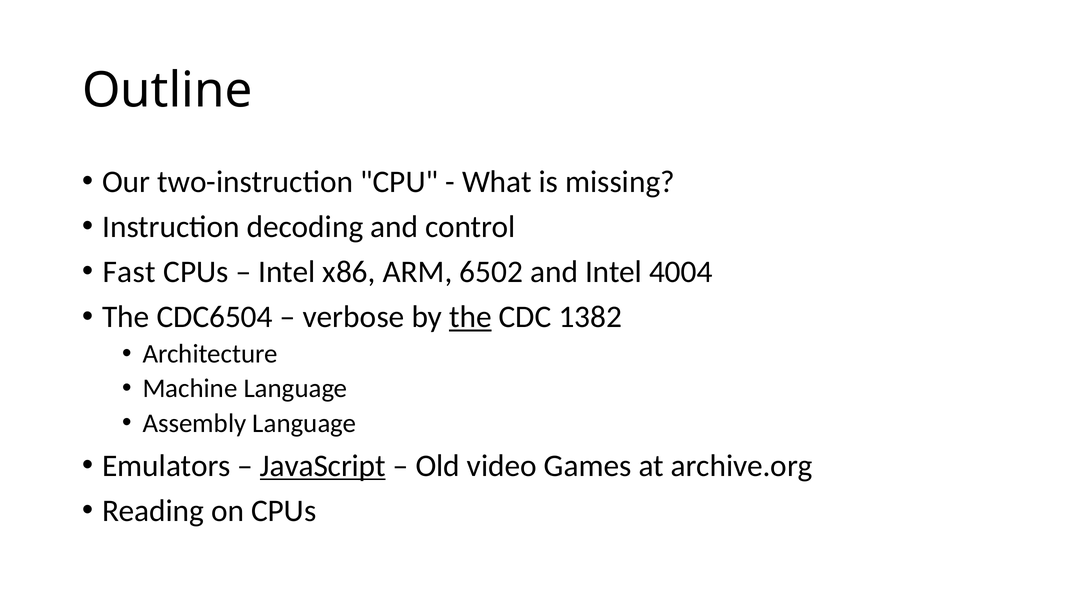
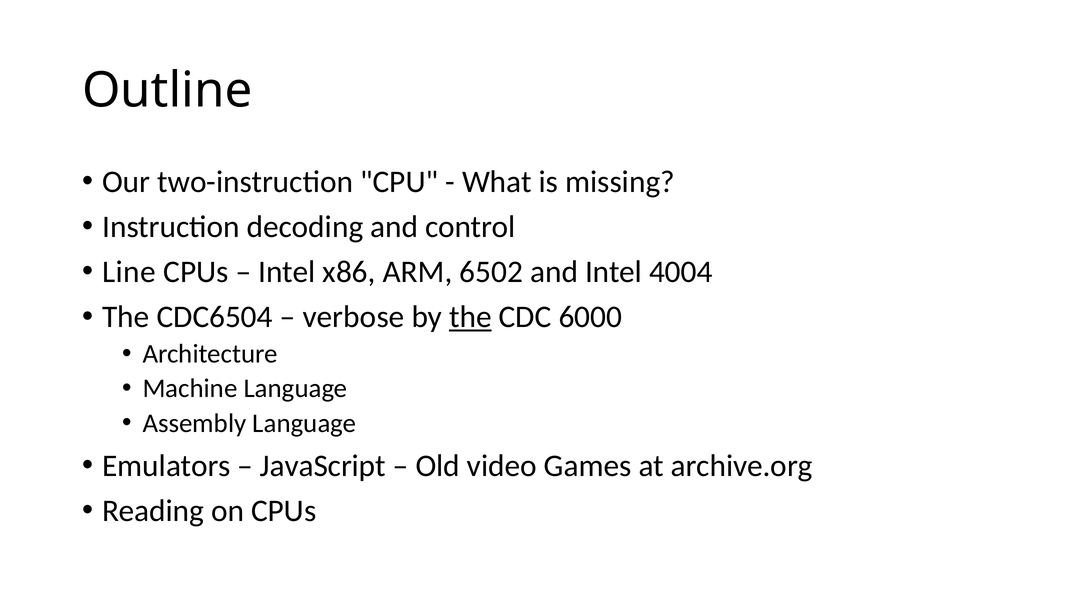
Fast: Fast -> Line (129, 272)
1382: 1382 -> 6000 (590, 317)
JavaScript underline: present -> none (323, 466)
